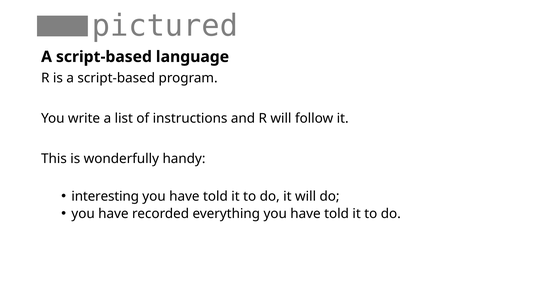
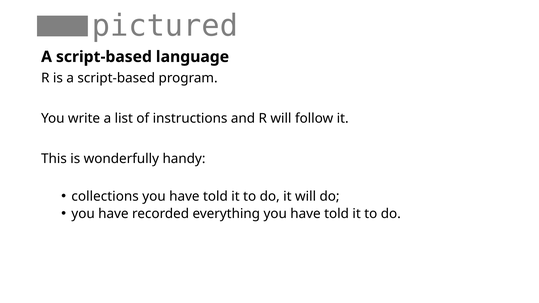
interesting: interesting -> collections (105, 196)
